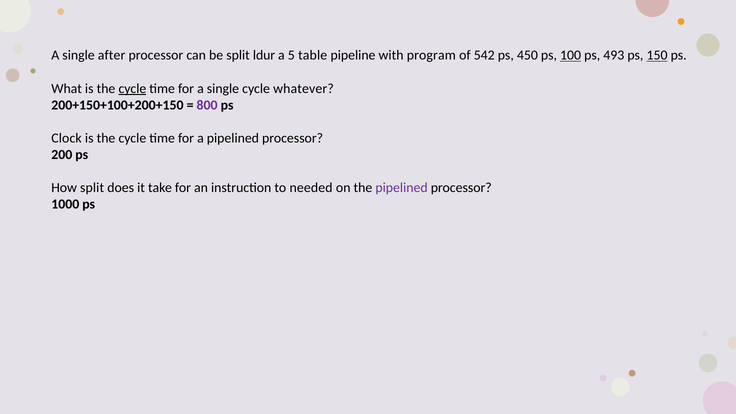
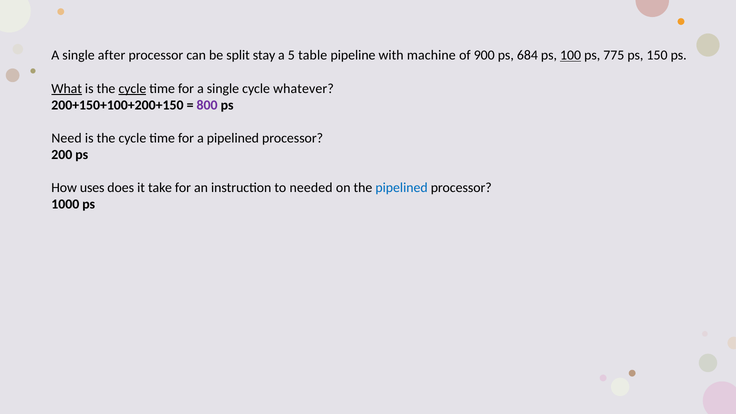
ldur: ldur -> stay (264, 55)
program: program -> machine (431, 55)
542: 542 -> 900 (484, 55)
450: 450 -> 684 (527, 55)
493: 493 -> 775 (614, 55)
150 underline: present -> none (657, 55)
What underline: none -> present (67, 89)
Clock: Clock -> Need (67, 138)
How split: split -> uses (92, 188)
pipelined colour: purple -> blue (402, 188)
